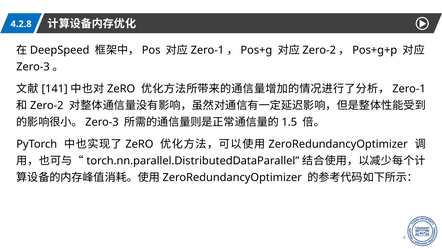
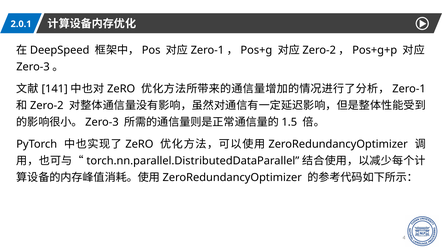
4.2.8: 4.2.8 -> 2.0.1 (21, 24)
